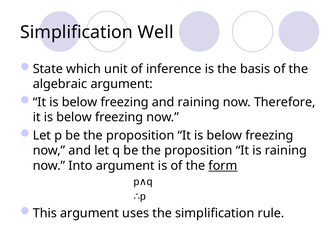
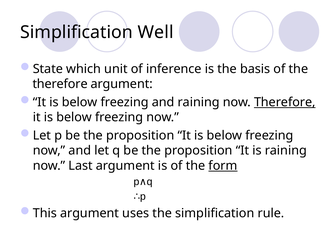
algebraic: algebraic -> therefore (60, 84)
Therefore underline: none -> present (285, 102)
Into: Into -> Last (81, 166)
